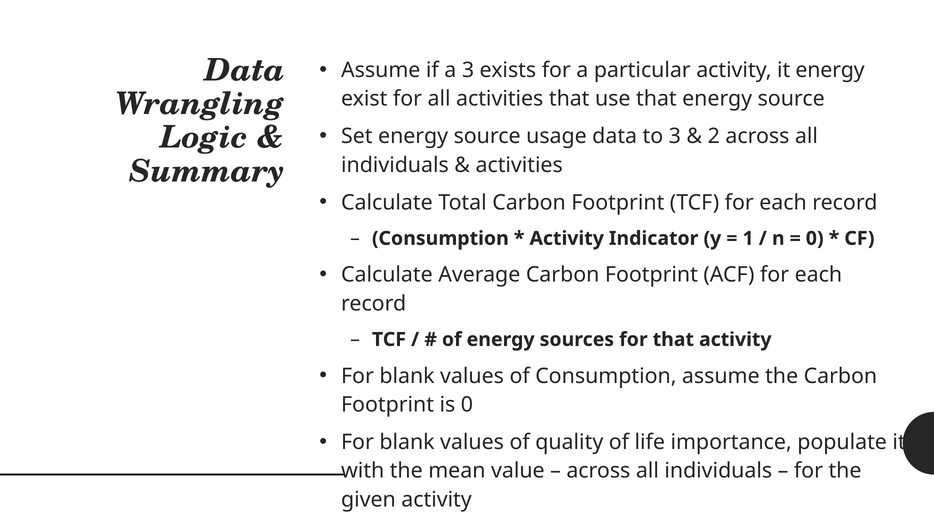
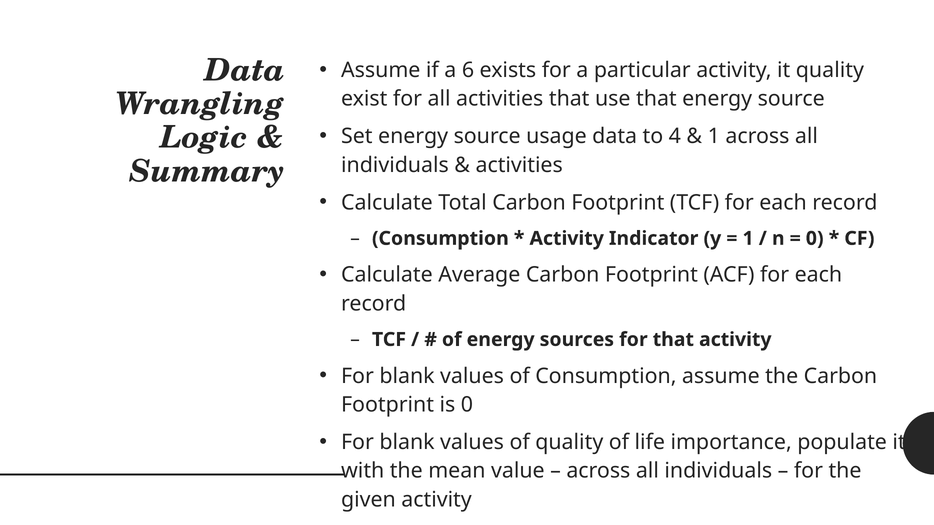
a 3: 3 -> 6 (468, 70)
it energy: energy -> quality (830, 70)
to 3: 3 -> 4 (675, 136)
2: 2 -> 1 (714, 136)
